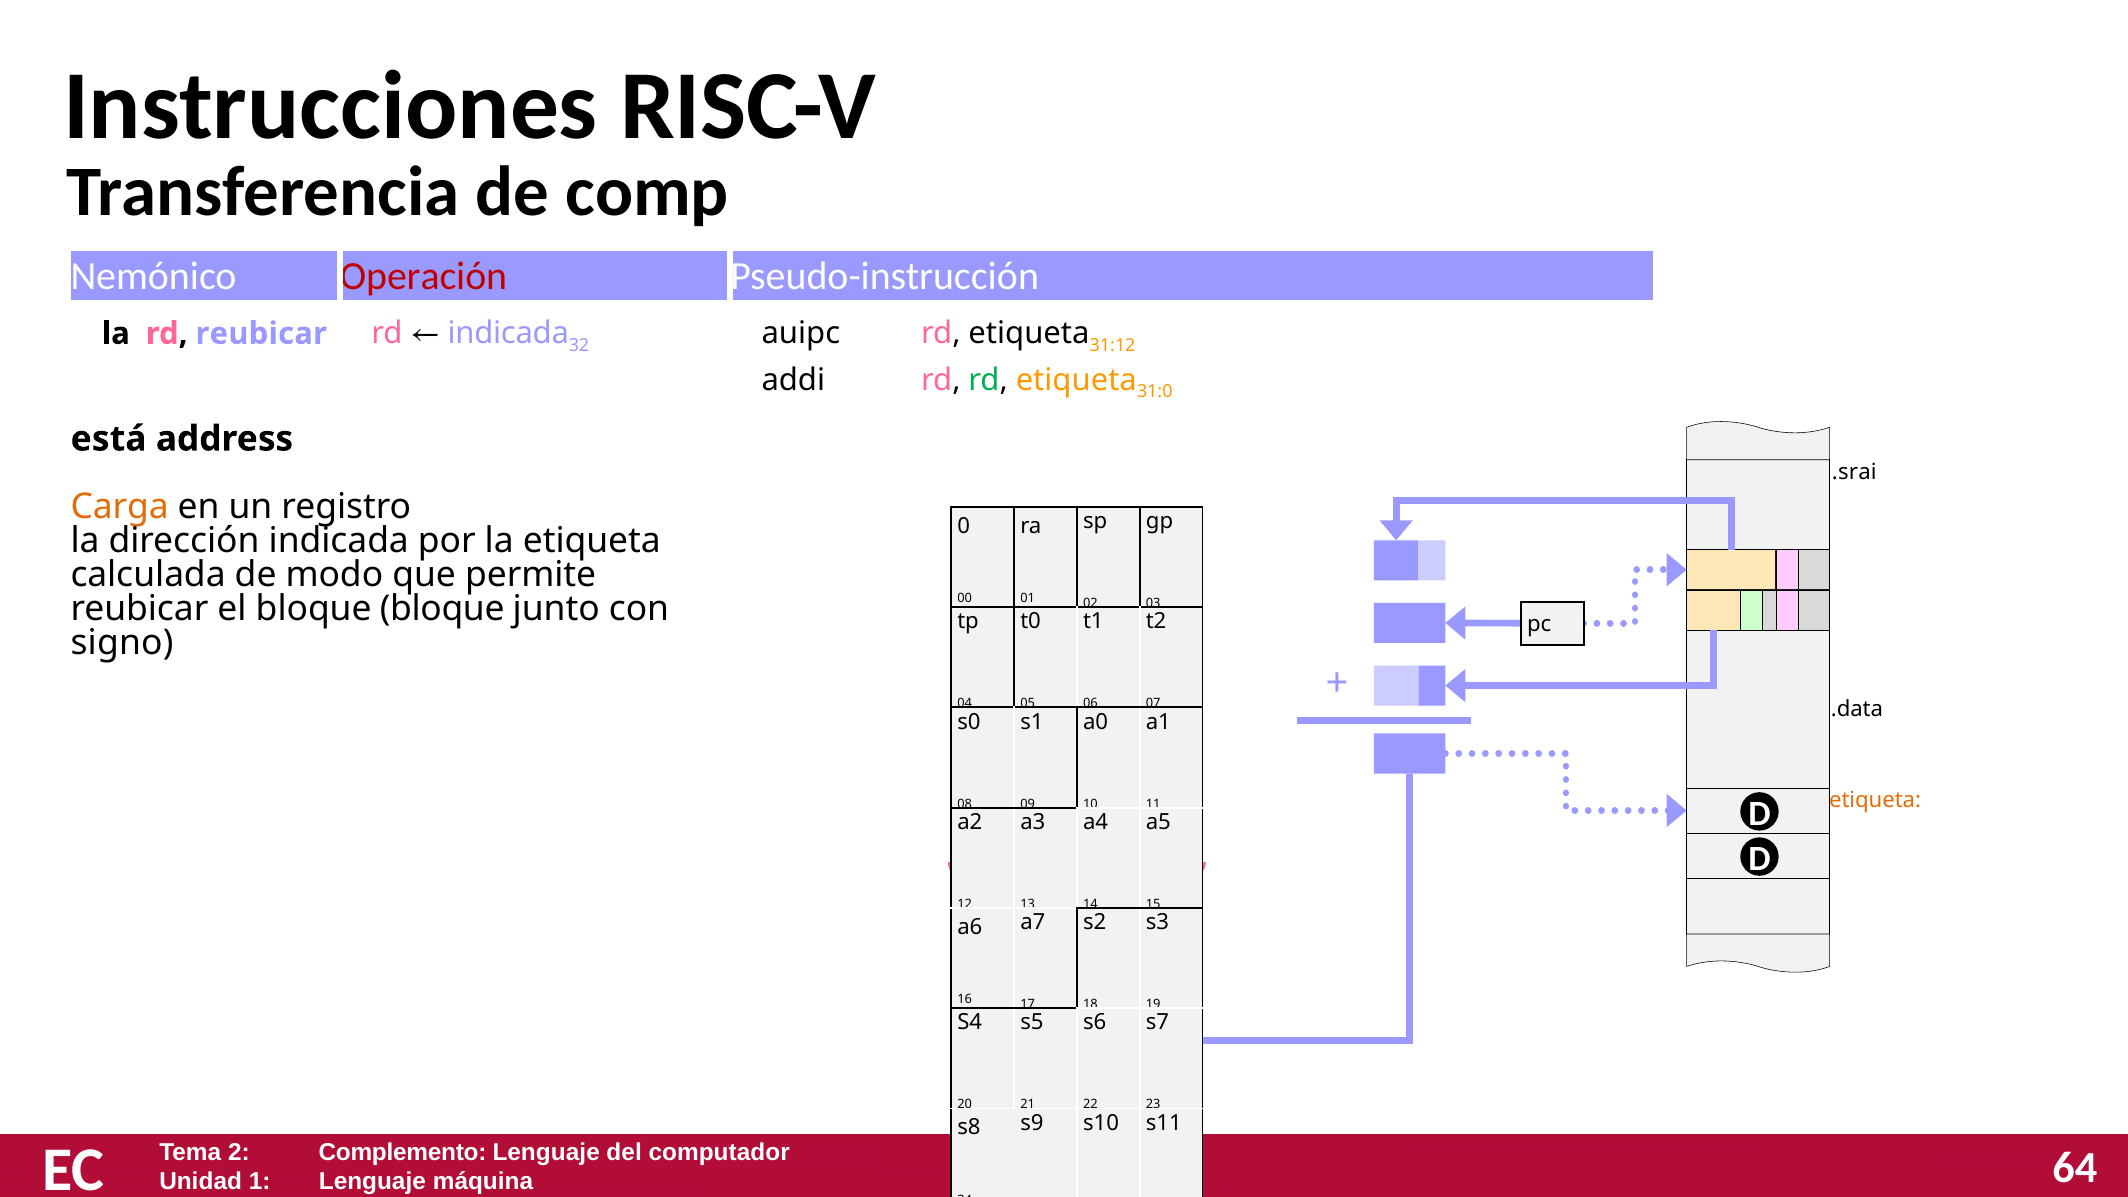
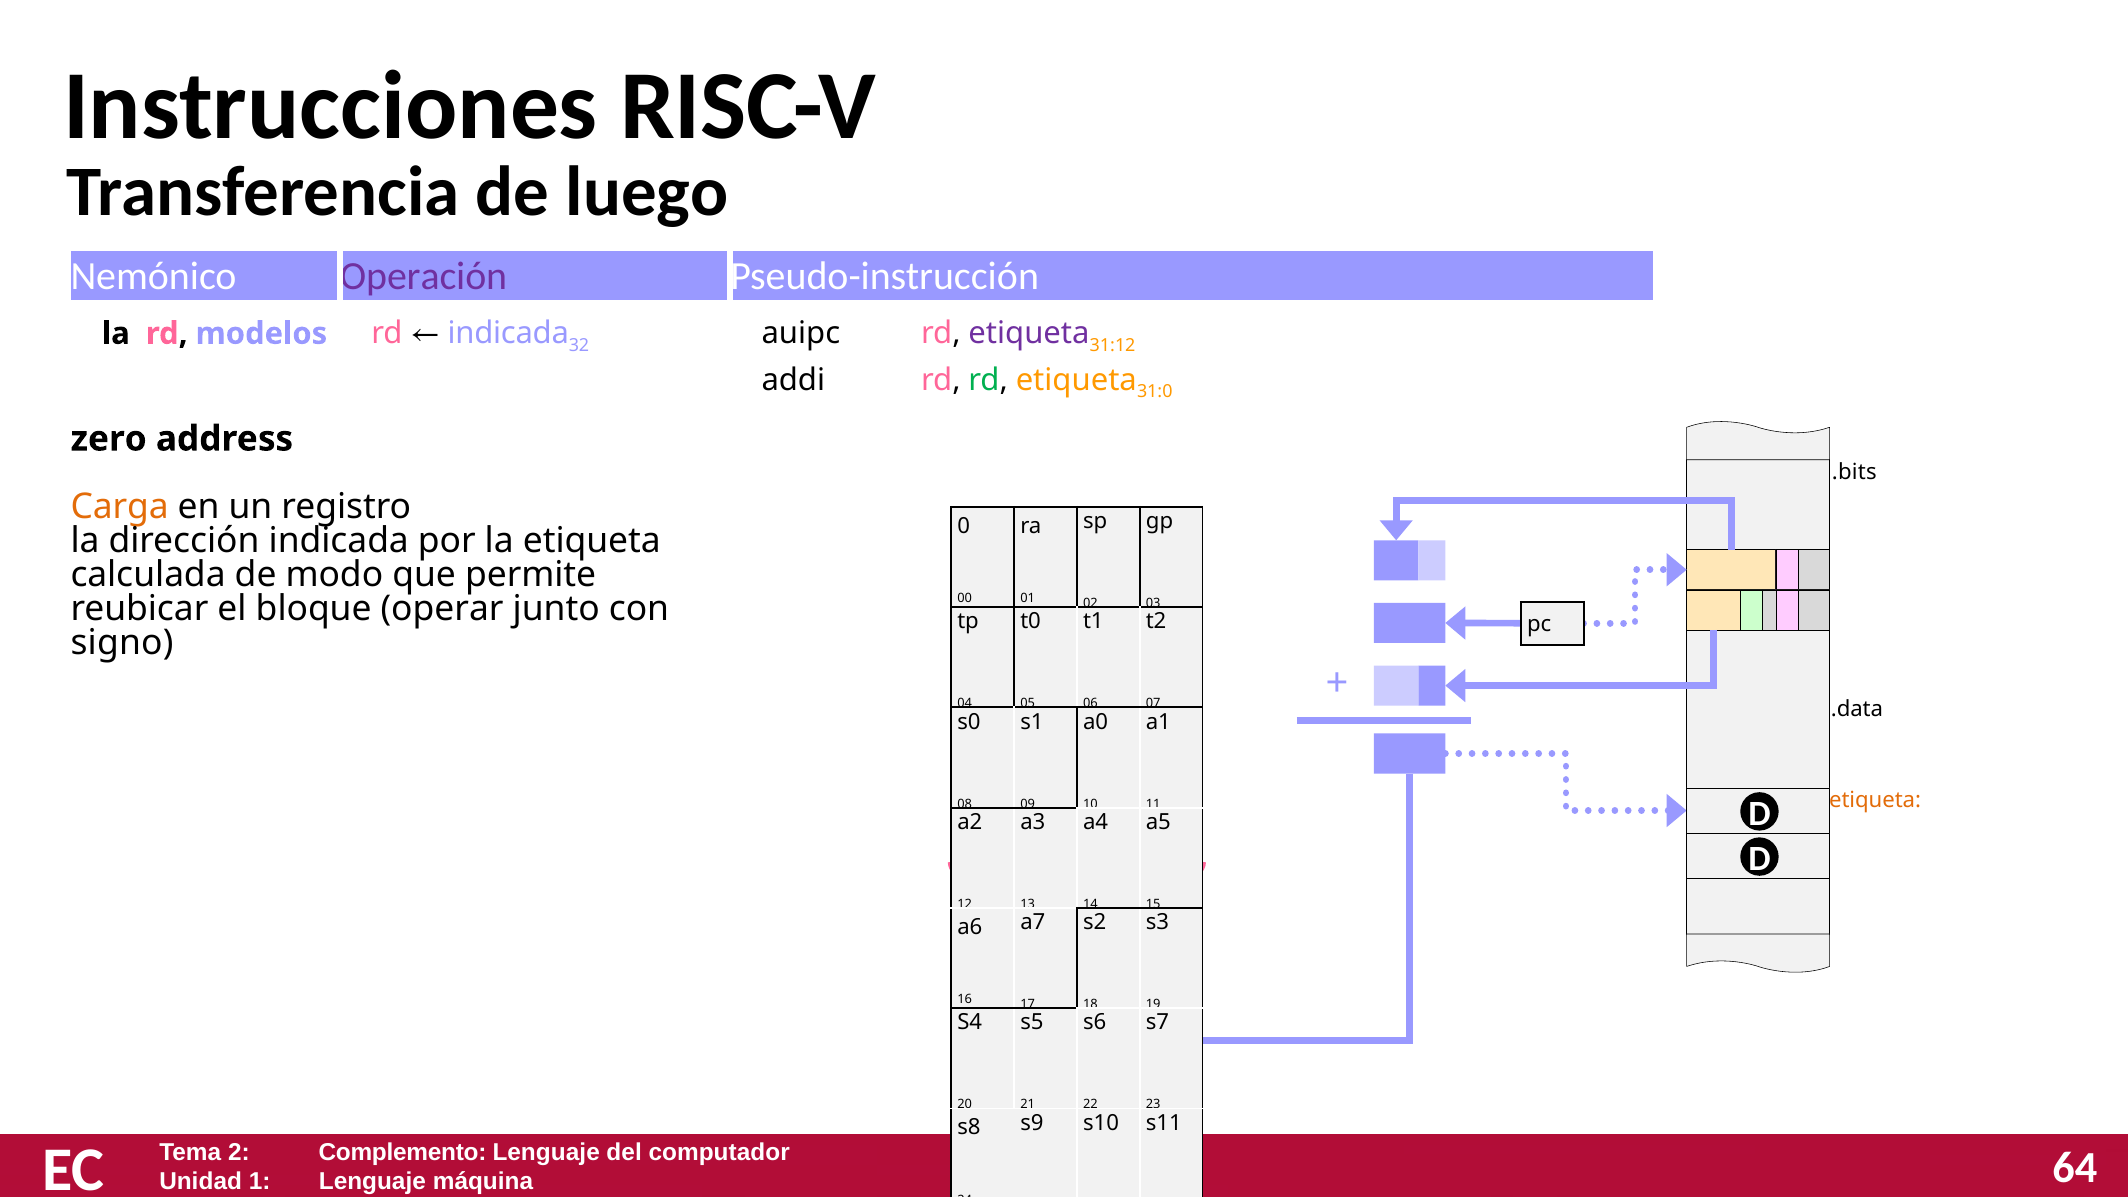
comp: comp -> luego (647, 192)
Operación colour: red -> purple (423, 276)
etiqueta colour: black -> purple (1029, 334)
rd reubicar: reubicar -> modelos (261, 334)
está: está -> zero (109, 439)
.srai: .srai -> .bits (1854, 472)
bloque bloque: bloque -> operar (442, 609)
